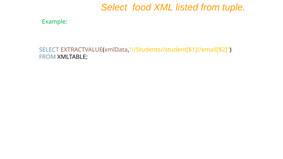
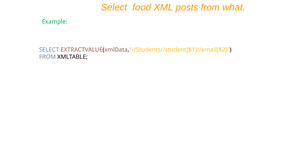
listed: listed -> posts (187, 7)
tuple: tuple -> what (234, 7)
